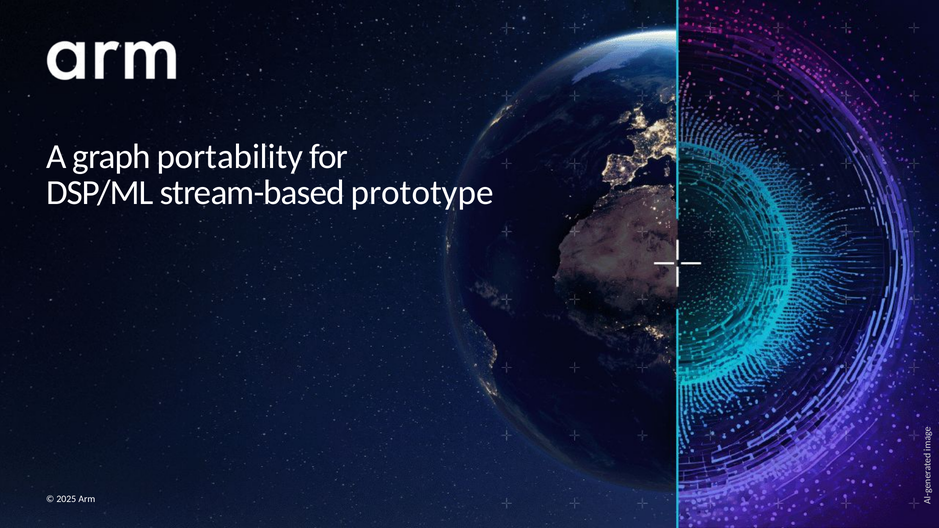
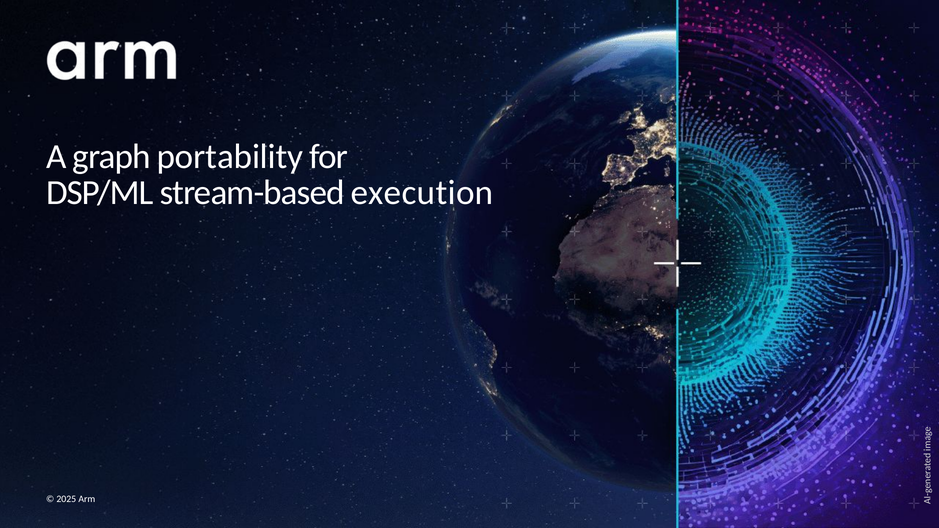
prototype: prototype -> execution (422, 193)
